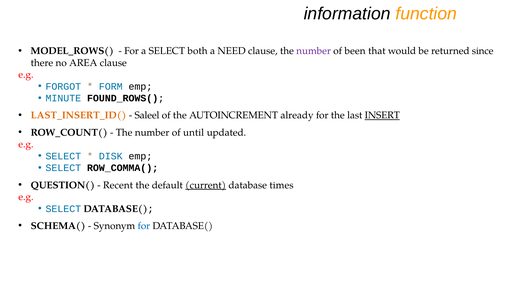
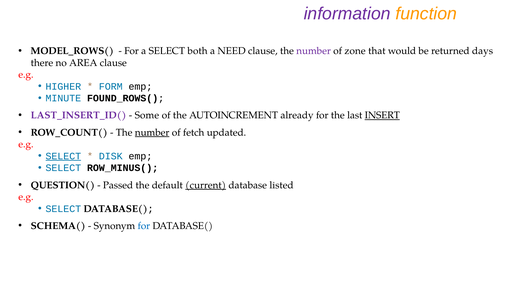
information colour: black -> purple (347, 14)
been: been -> zone (355, 51)
since: since -> days (483, 51)
FORGOT: FORGOT -> HIGHER (63, 87)
LAST_INSERT_ID( colour: orange -> purple (79, 116)
Saleel: Saleel -> Some (147, 116)
number underline: none -> present (152, 133)
until: until -> fetch (194, 133)
SELECT underline: none -> present (63, 156)
ROW_COMMA(: ROW_COMMA( -> ROW_MINUS( (123, 168)
Recent: Recent -> Passed (118, 185)
times: times -> listed (282, 185)
